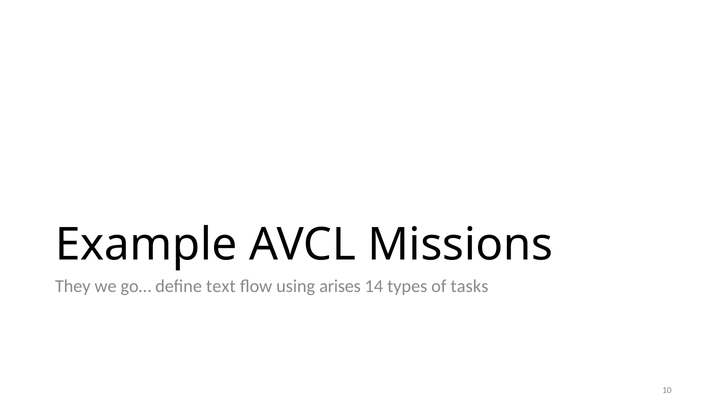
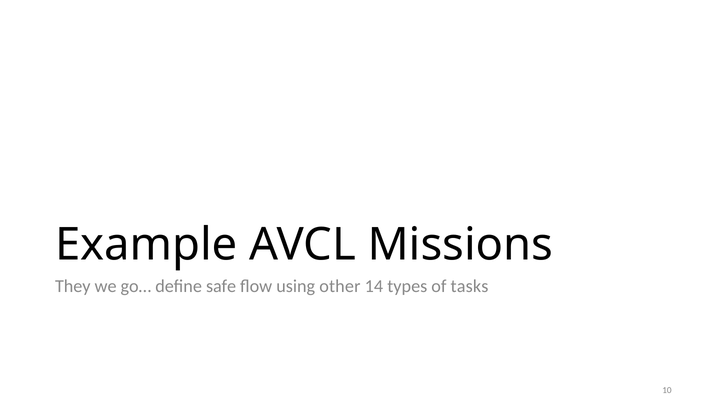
text: text -> safe (221, 286)
arises: arises -> other (340, 286)
